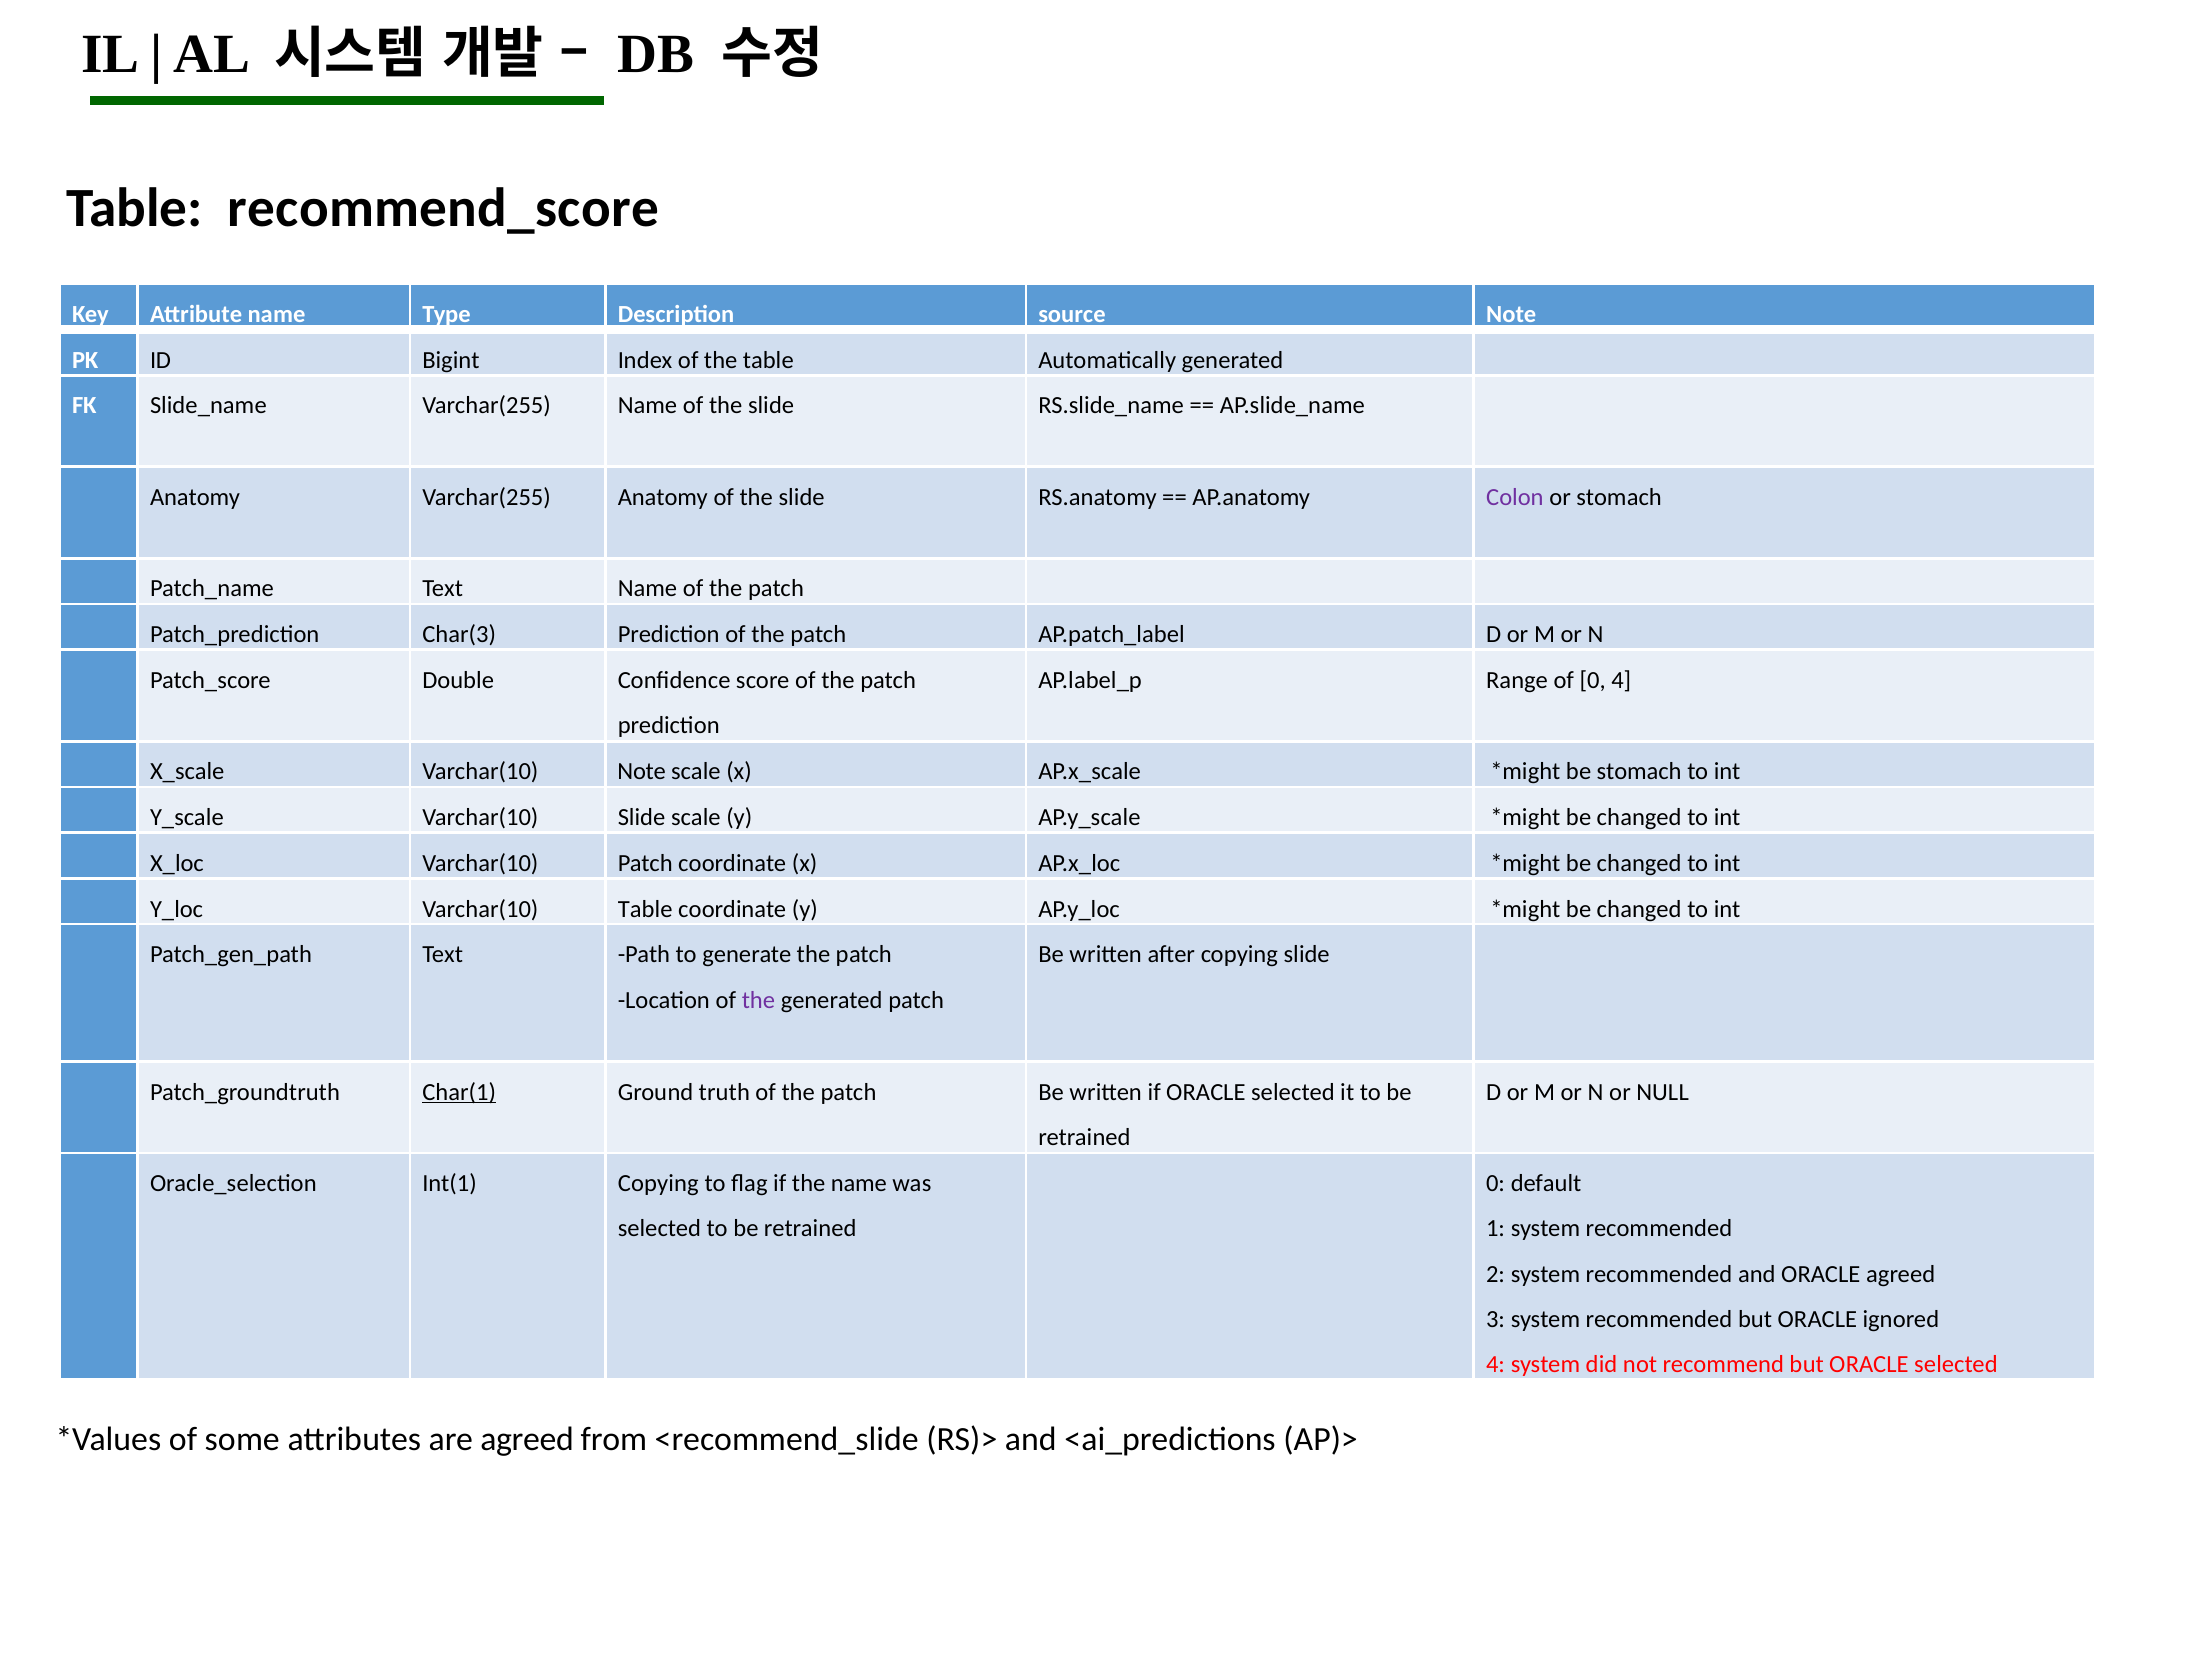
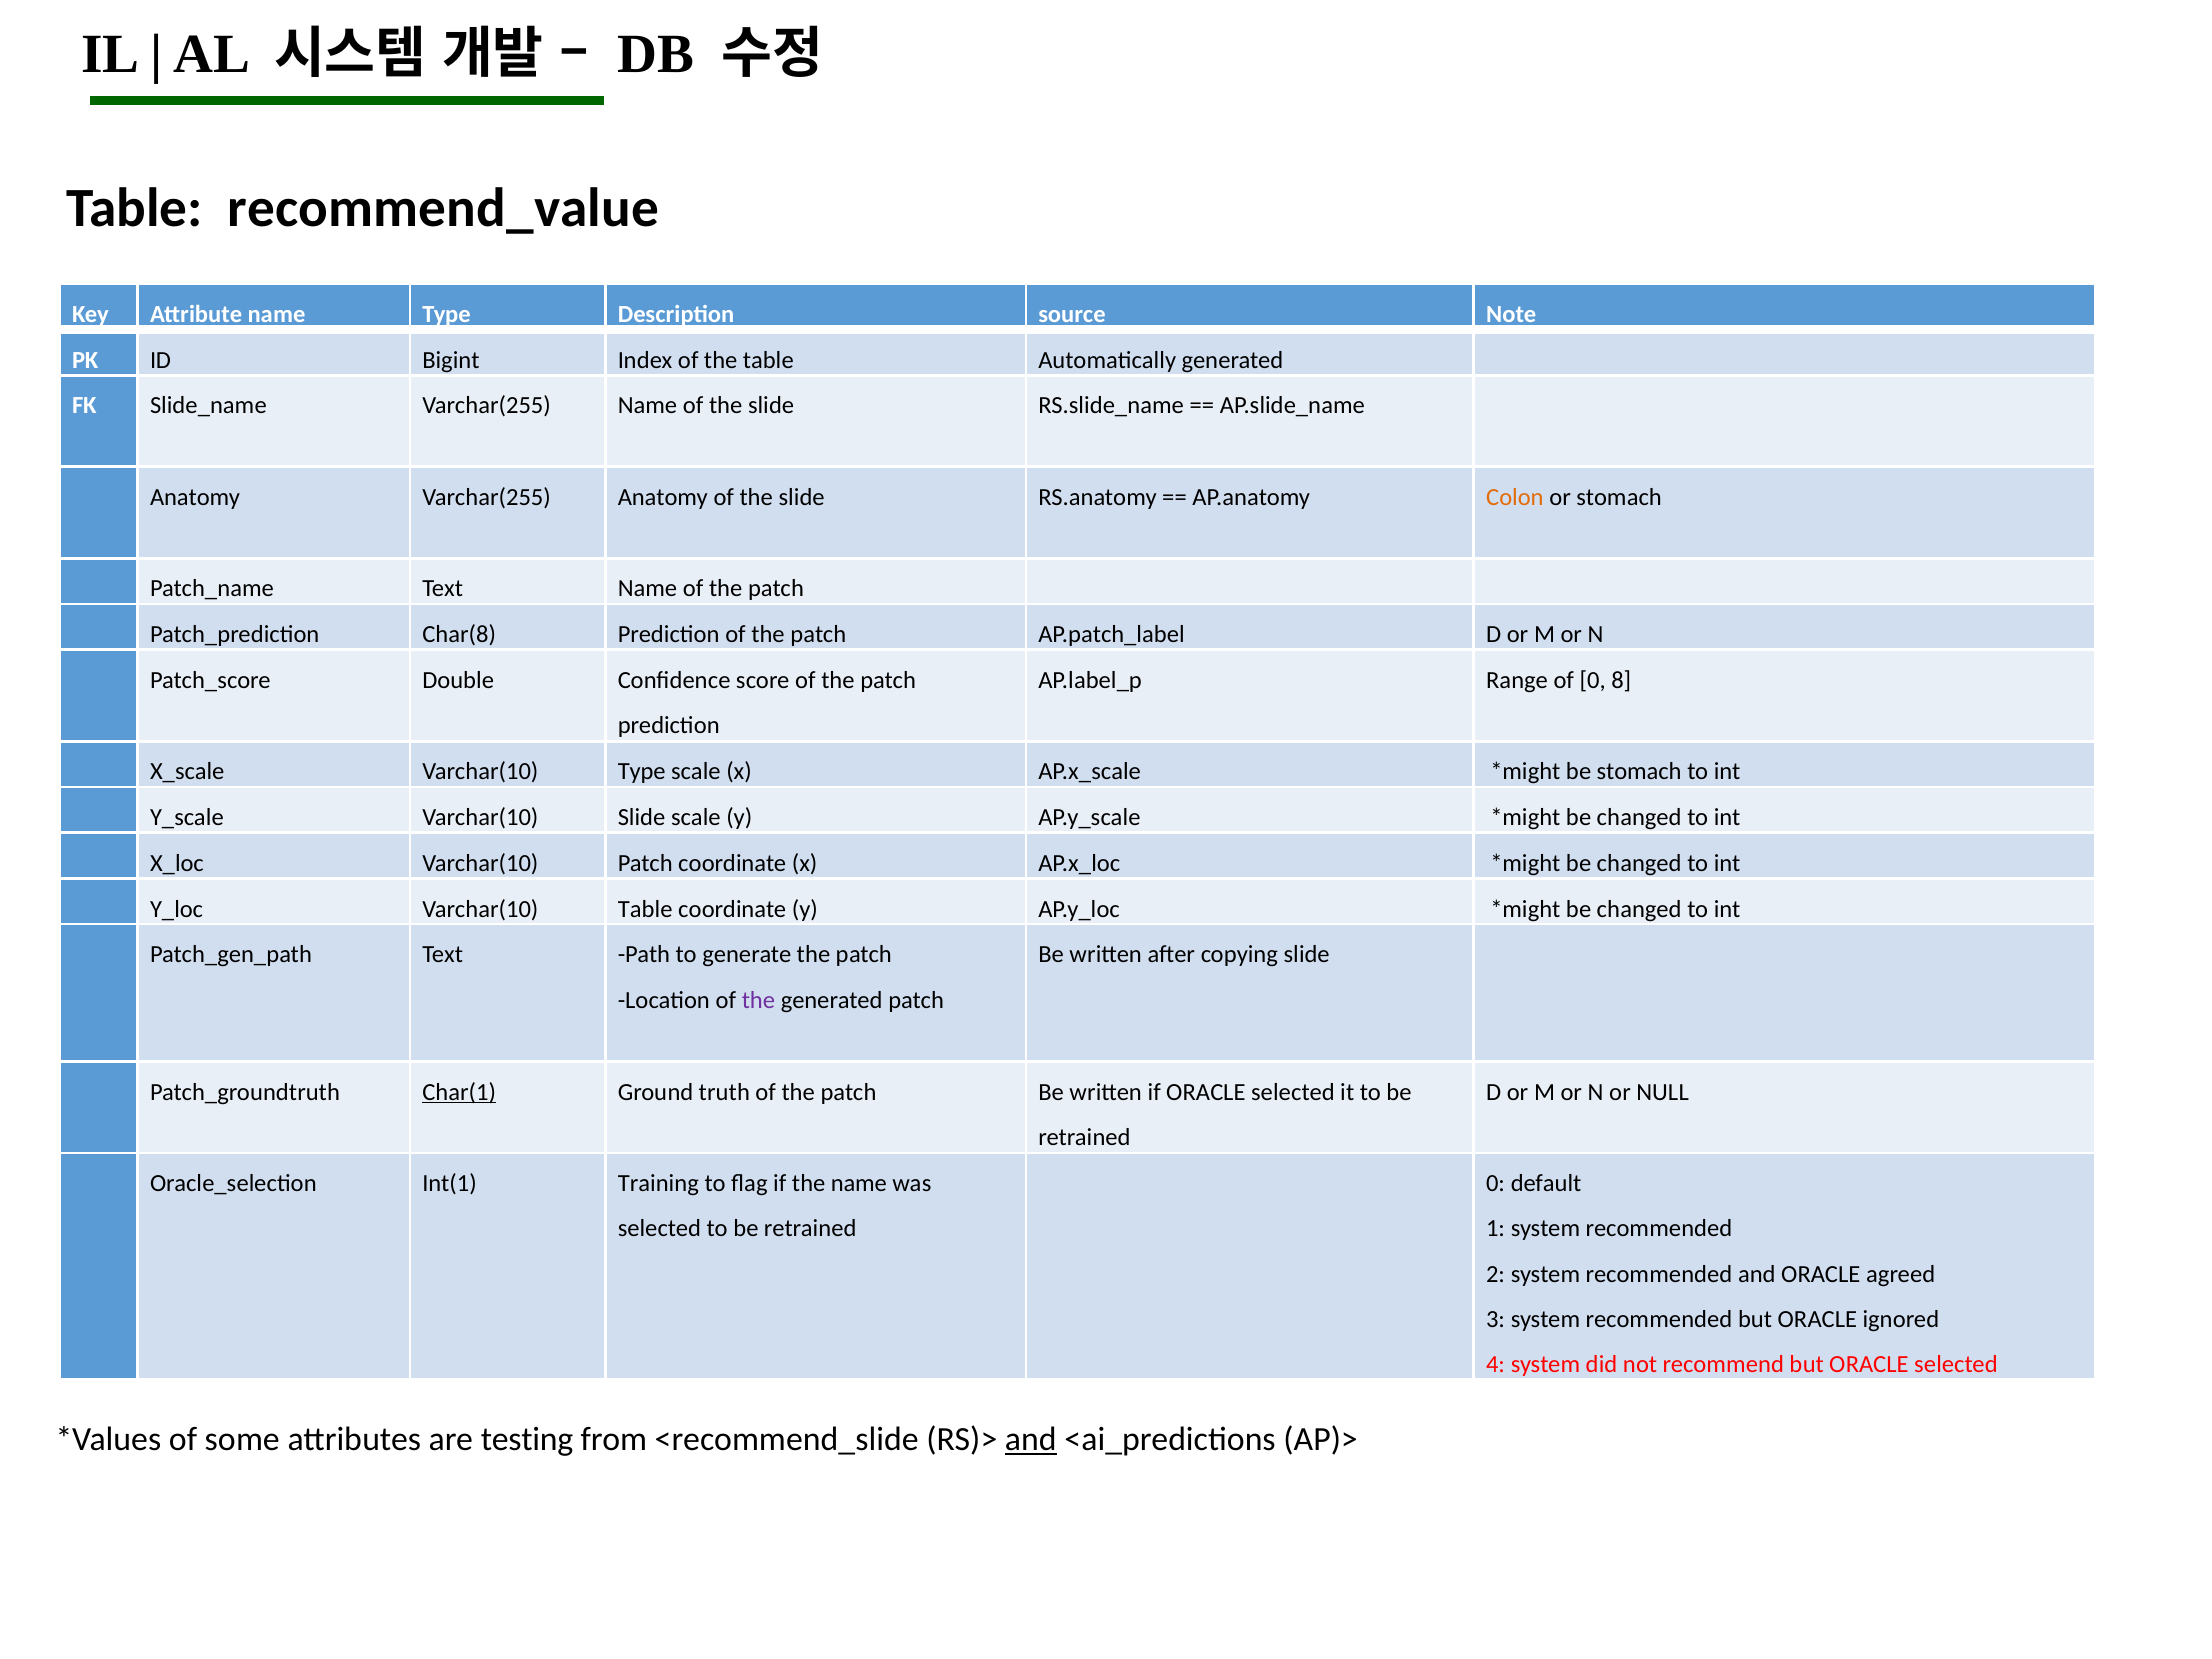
recommend_score: recommend_score -> recommend_value (443, 208)
Colon colour: purple -> orange (1515, 497)
Char(3: Char(3 -> Char(8 (459, 635)
0 4: 4 -> 8 (1621, 680)
Varchar(10 Note: Note -> Type (642, 772)
Int(1 Copying: Copying -> Training (658, 1184)
are agreed: agreed -> testing (527, 1439)
and underline: none -> present (1031, 1439)
